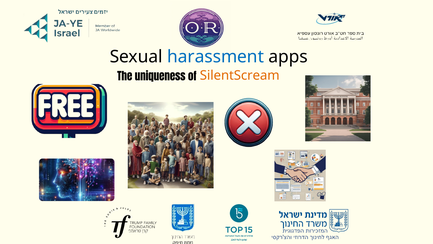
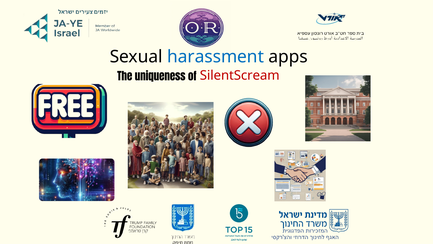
SilentScream colour: orange -> red (240, 75)
